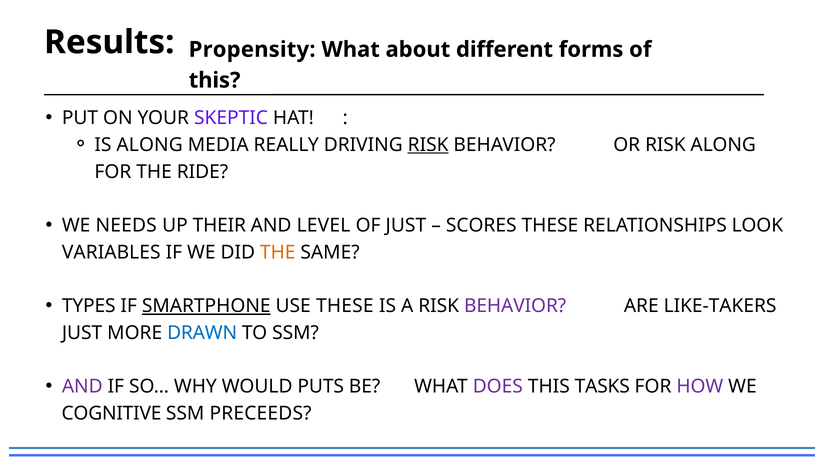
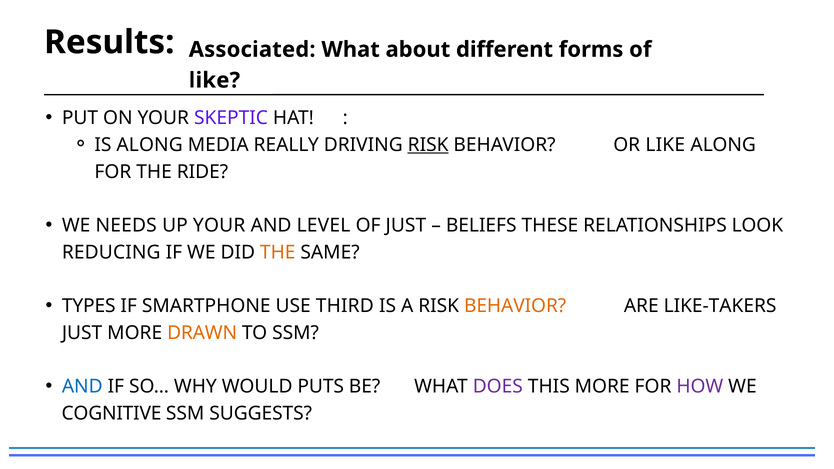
Propensity: Propensity -> Associated (252, 50)
this: this -> like (214, 80)
OR RISK: RISK -> LIKE (665, 145)
UP THEIR: THEIR -> YOUR (219, 226)
SCORES: SCORES -> BELIEFS (481, 226)
VARIABLES: VARIABLES -> REDUCING (111, 252)
SMARTPHONE underline: present -> none (206, 306)
USE THESE: THESE -> THIRD (345, 306)
BEHAVIOR colour: purple -> orange (515, 306)
DRAWN colour: blue -> orange (202, 333)
AND colour: purple -> blue (82, 387)
THIS TASKS: TASKS -> MORE (602, 387)
PRECEEDS: PRECEEDS -> SUGGESTS (261, 414)
